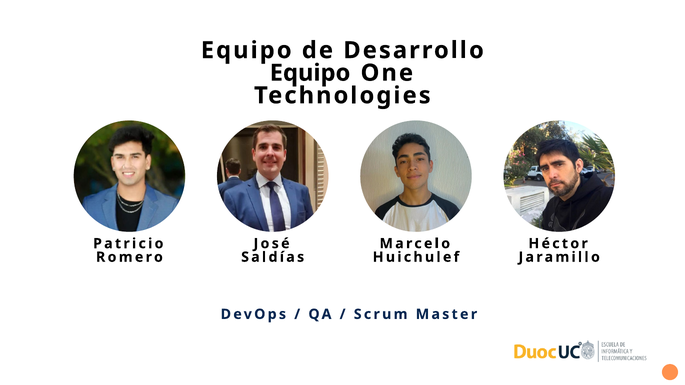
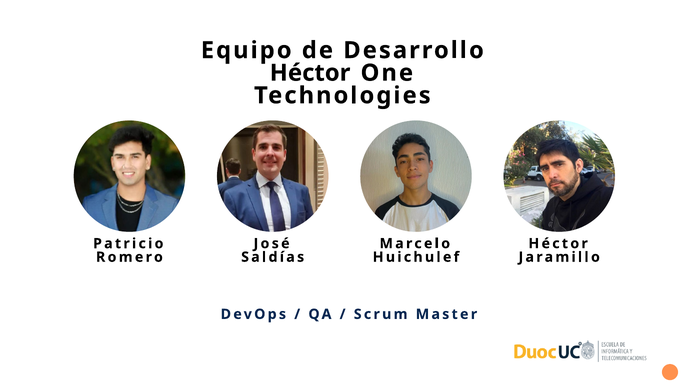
Equipo: Equipo -> Héctor (310, 73)
